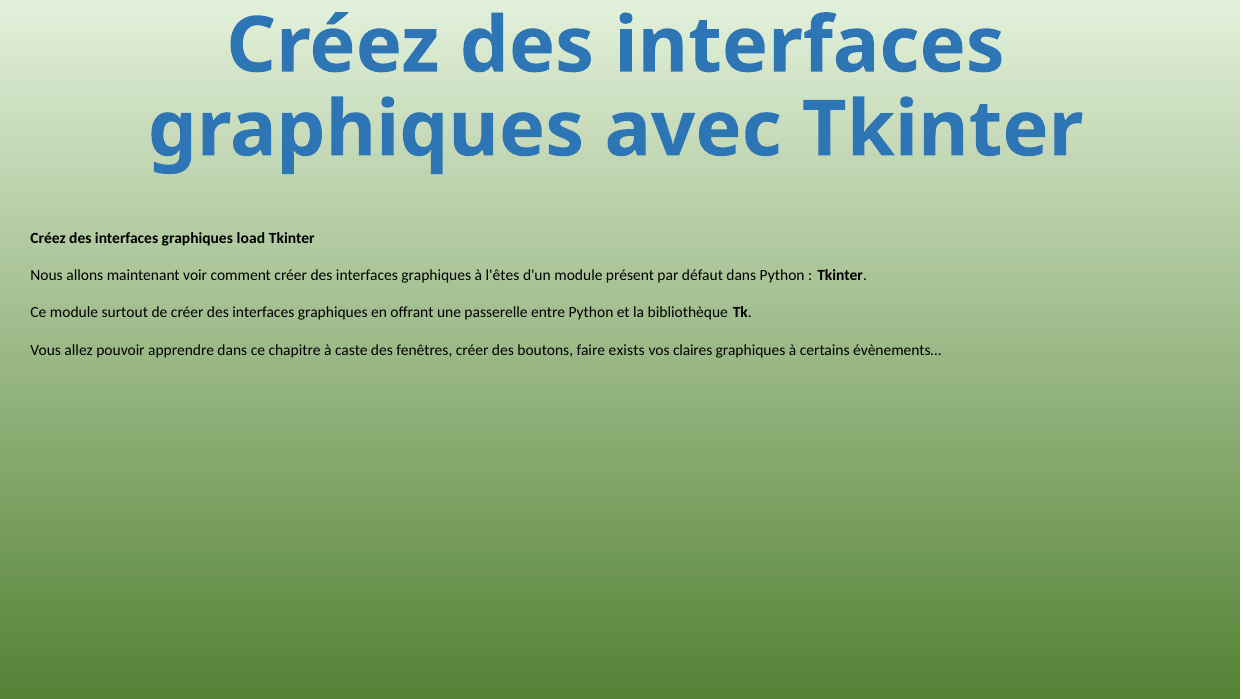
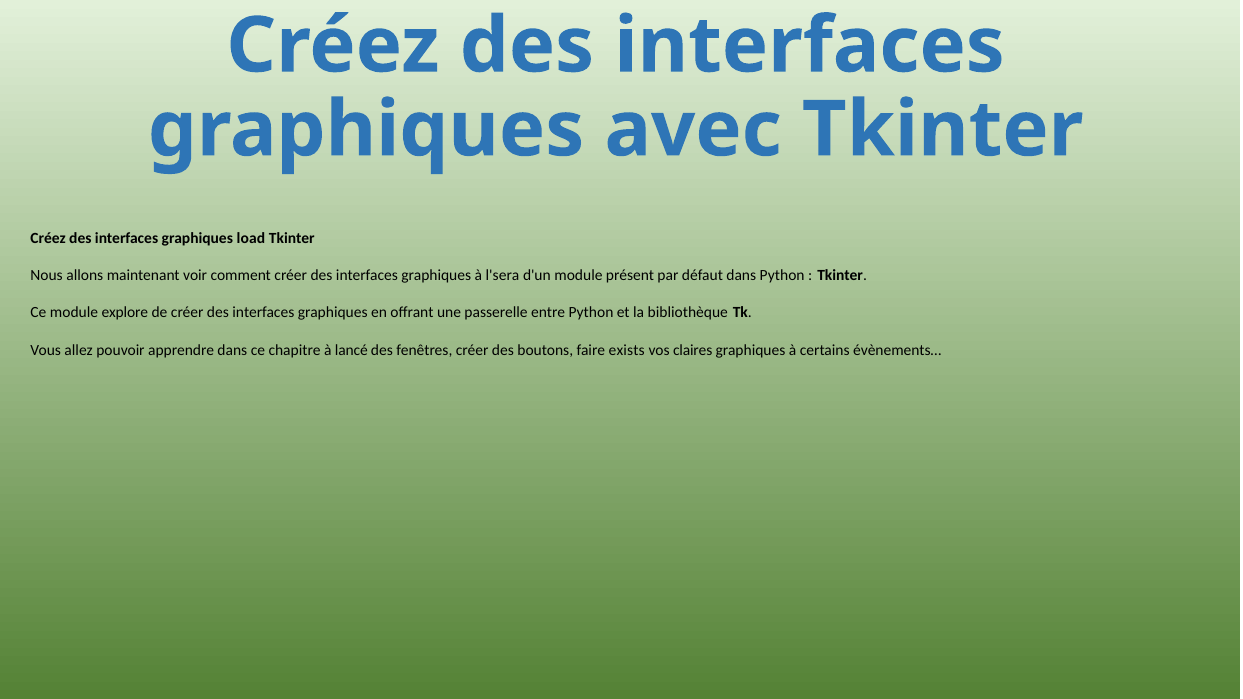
l'êtes: l'êtes -> l'sera (503, 275)
surtout: surtout -> explore (125, 313)
caste: caste -> lancé (351, 350)
